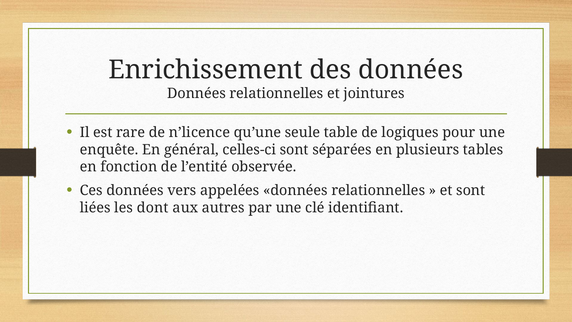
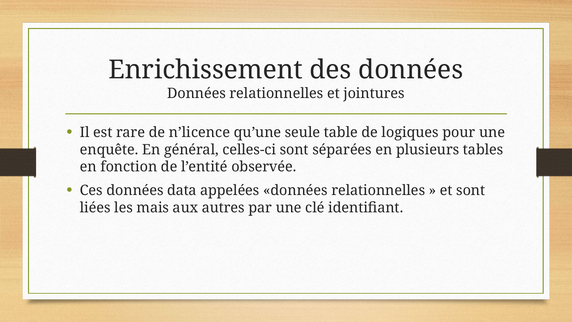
vers: vers -> data (182, 190)
dont: dont -> mais (153, 207)
